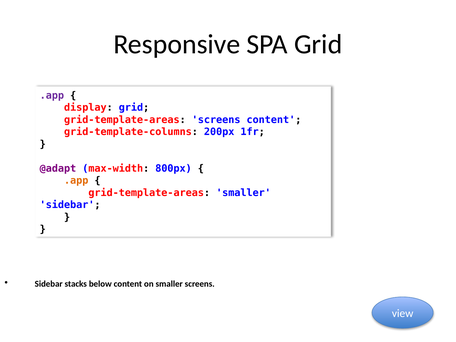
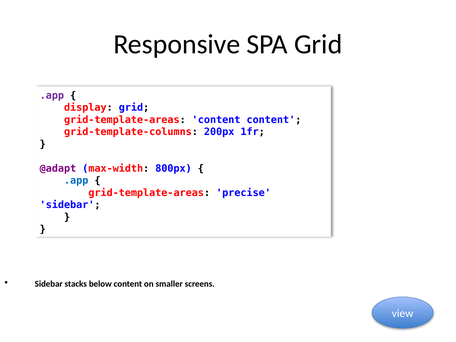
grid-template-areas screens: screens -> content (216, 120)
.app colour: orange -> blue (76, 181)
grid-template-areas smaller: smaller -> precise (243, 193)
